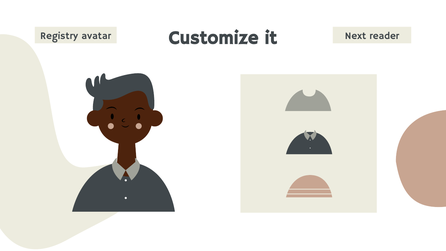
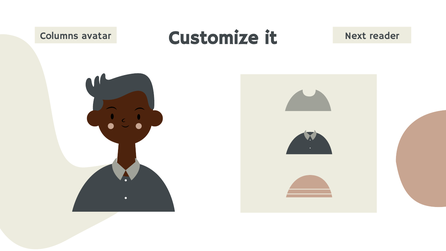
Registry: Registry -> Columns (59, 36)
